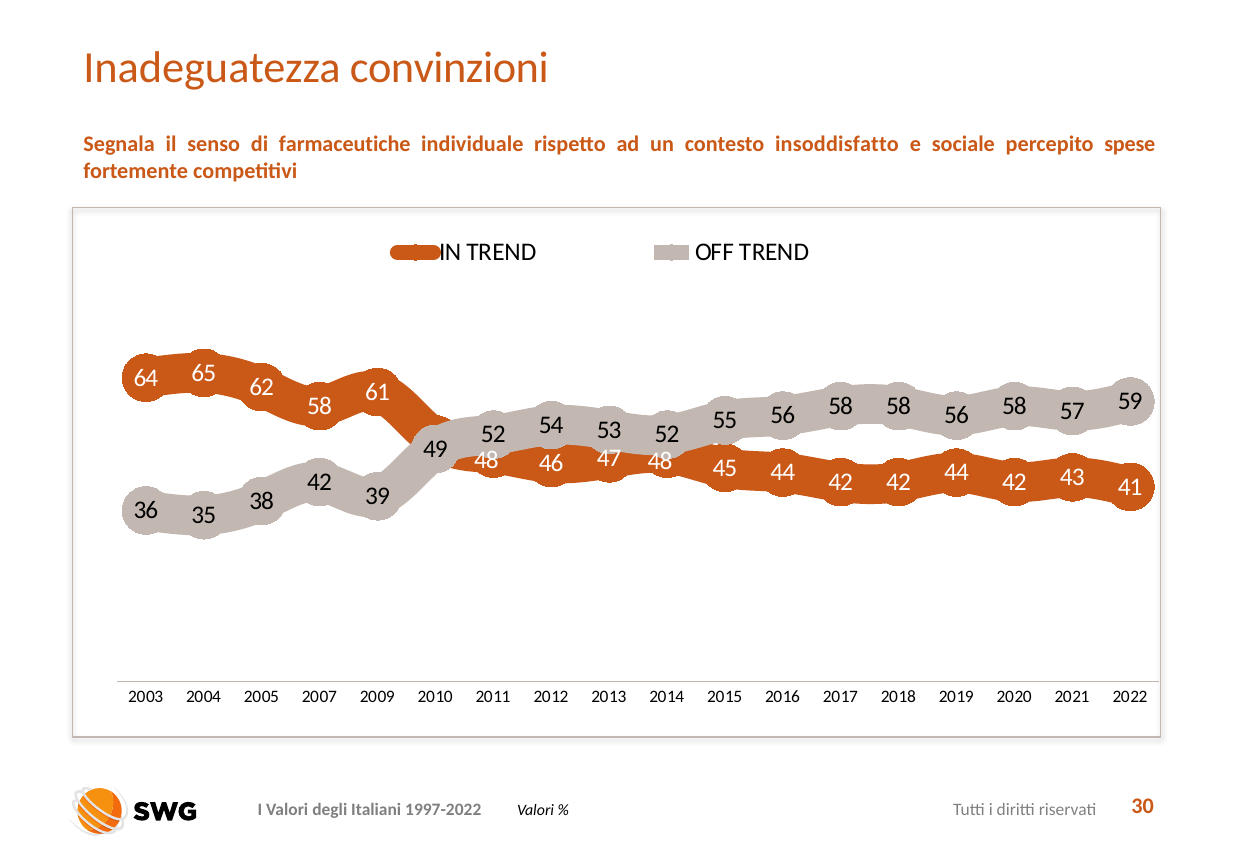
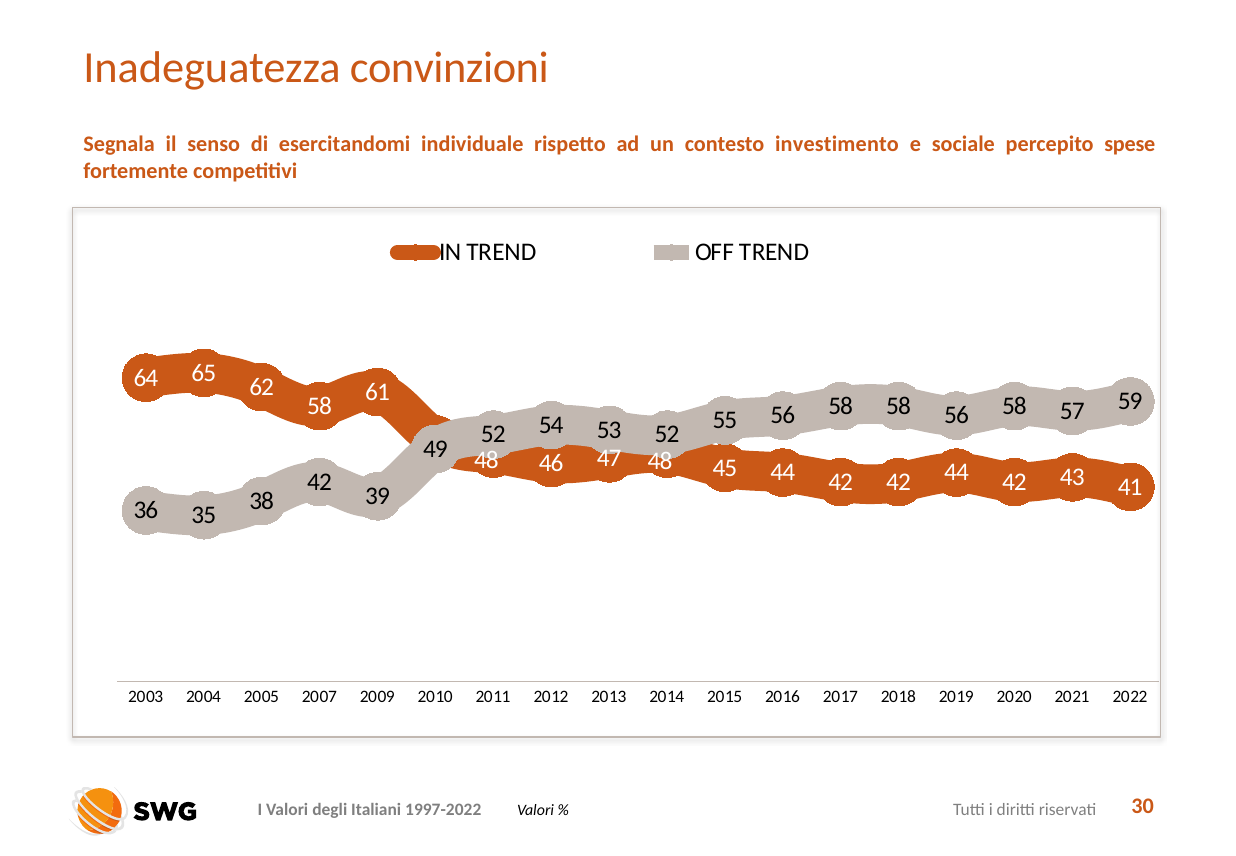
farmaceutiche: farmaceutiche -> esercitandomi (345, 144)
insoddisfatto: insoddisfatto -> investimento (837, 144)
